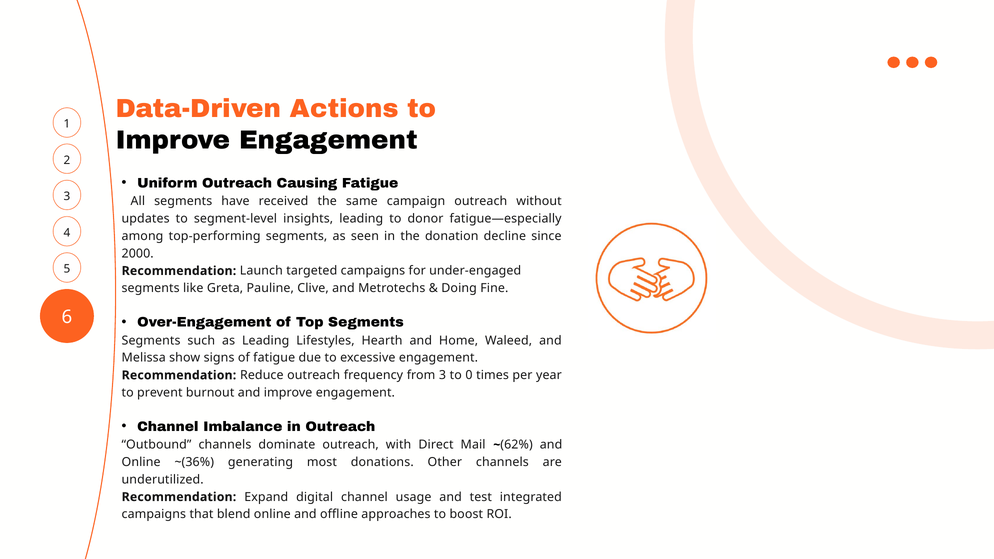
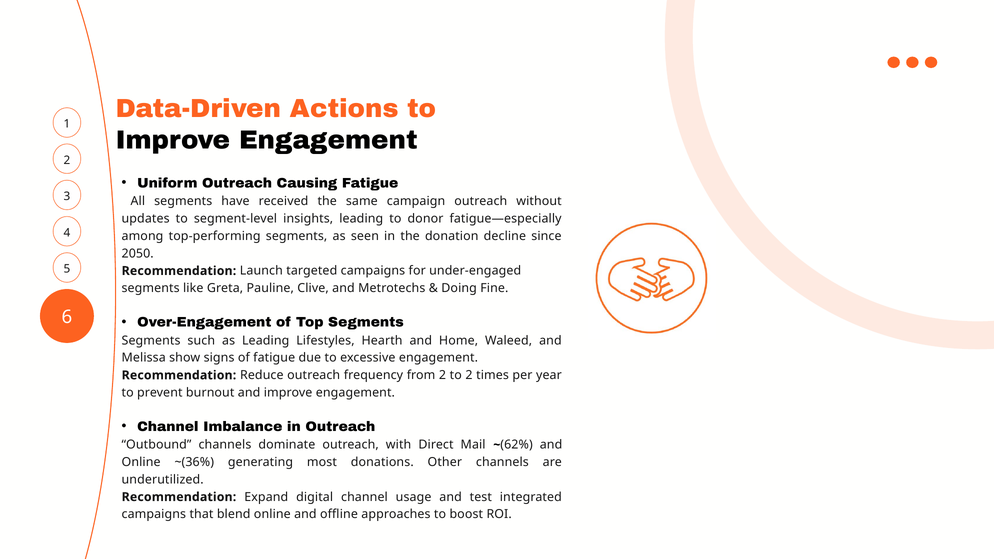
2000: 2000 -> 2050 (138, 254)
from 3: 3 -> 2 (443, 375)
to 0: 0 -> 2 (469, 375)
